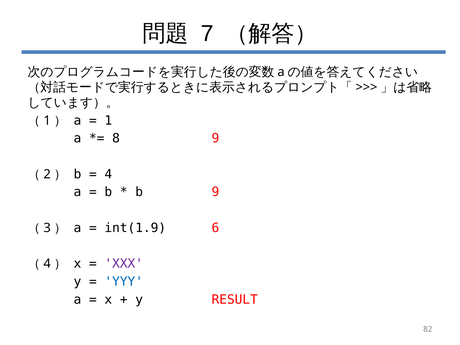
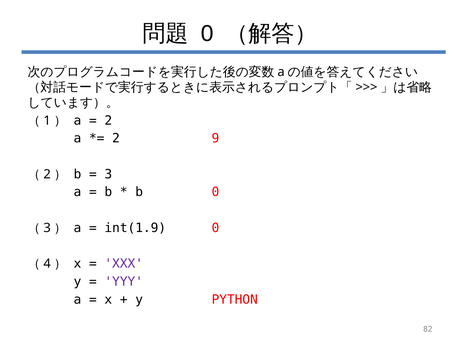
7: 7 -> 0 (207, 34)
1: 1 -> 2 (108, 121)
8: 8 -> 2 (116, 138)
4: 4 -> 3 (108, 174)
b 9: 9 -> 0 (215, 192)
int(1.9 6: 6 -> 0 (215, 228)
YYY colour: blue -> purple (124, 282)
RESULT: RESULT -> PYTHON (235, 299)
